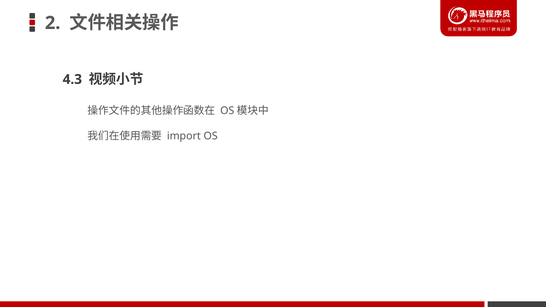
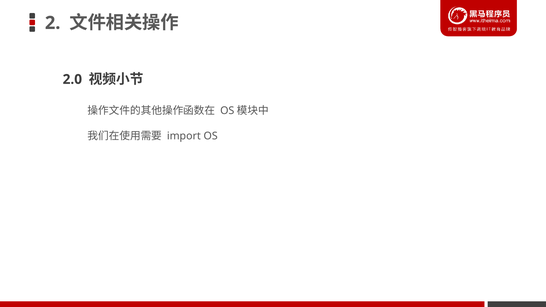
4.3: 4.3 -> 2.0 (72, 79)
